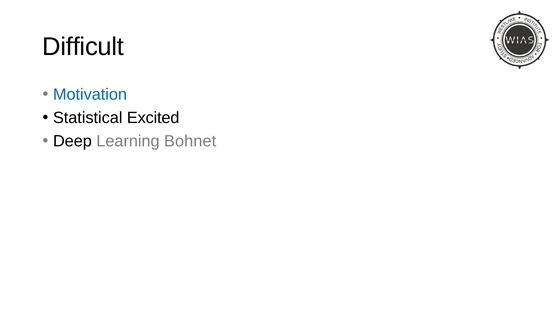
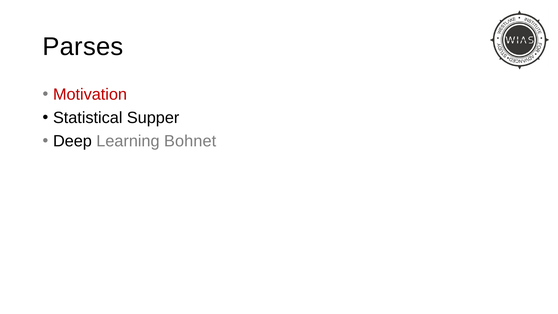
Difficult: Difficult -> Parses (83, 47)
Motivation colour: blue -> red (90, 94)
Excited: Excited -> Supper (153, 118)
